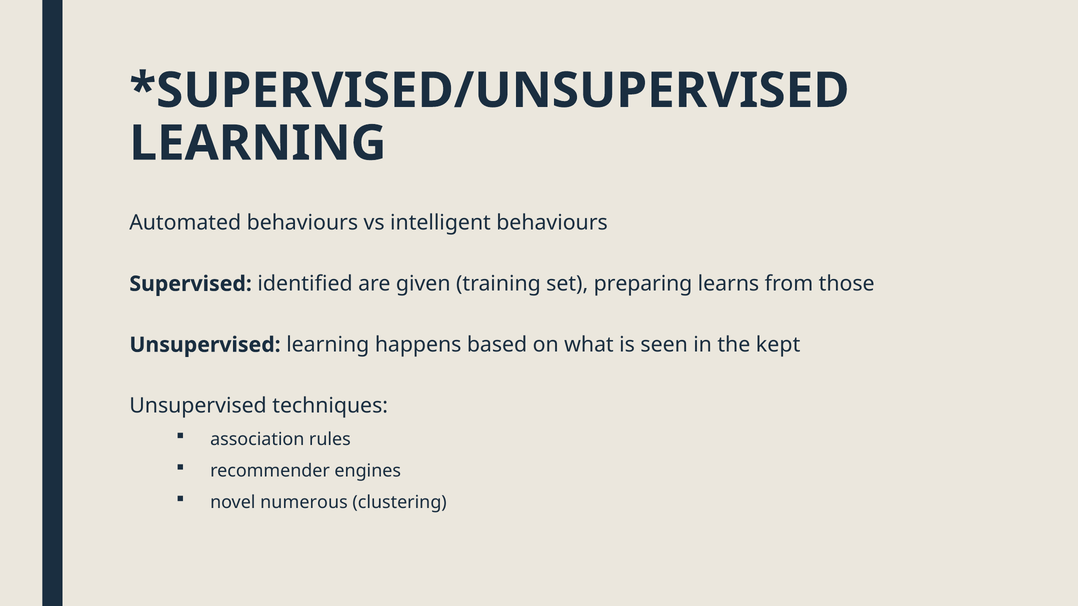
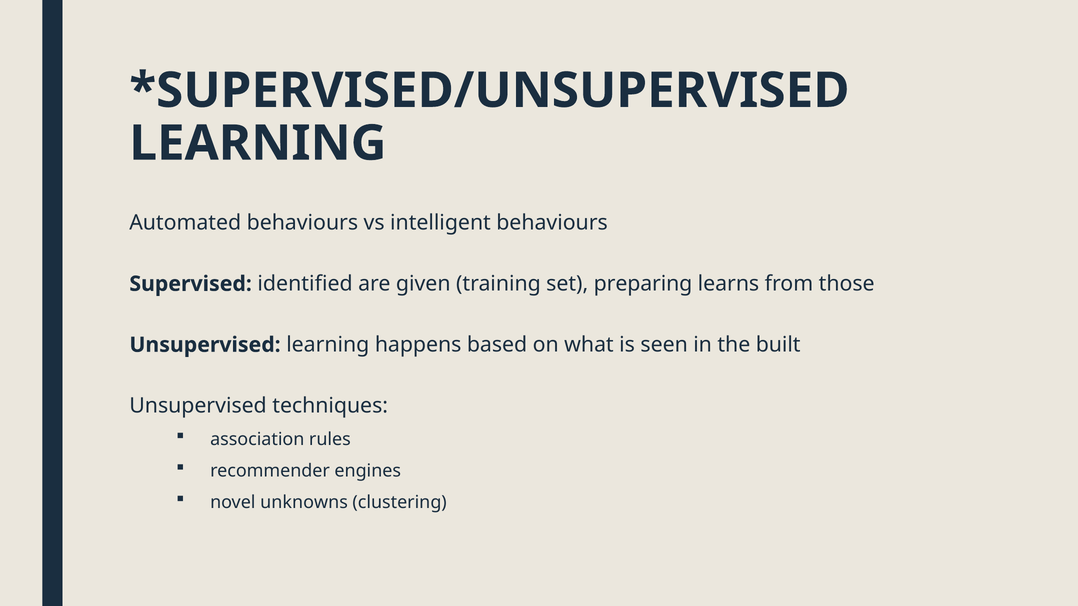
kept: kept -> built (778, 345)
numerous: numerous -> unknowns (304, 502)
